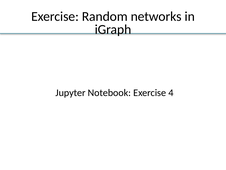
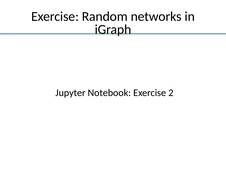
4: 4 -> 2 (171, 93)
